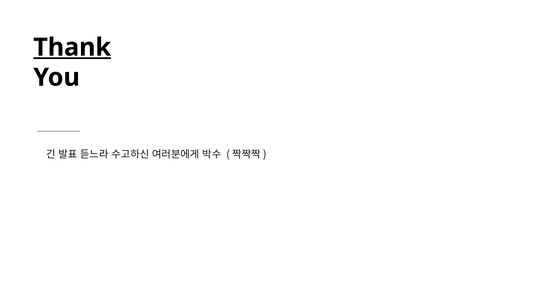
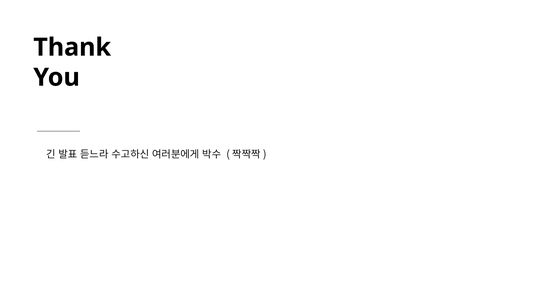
Thank underline: present -> none (72, 47)
